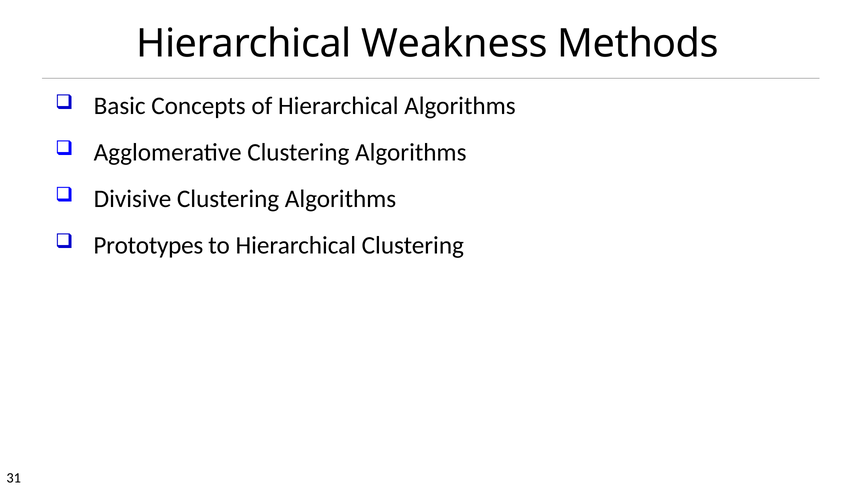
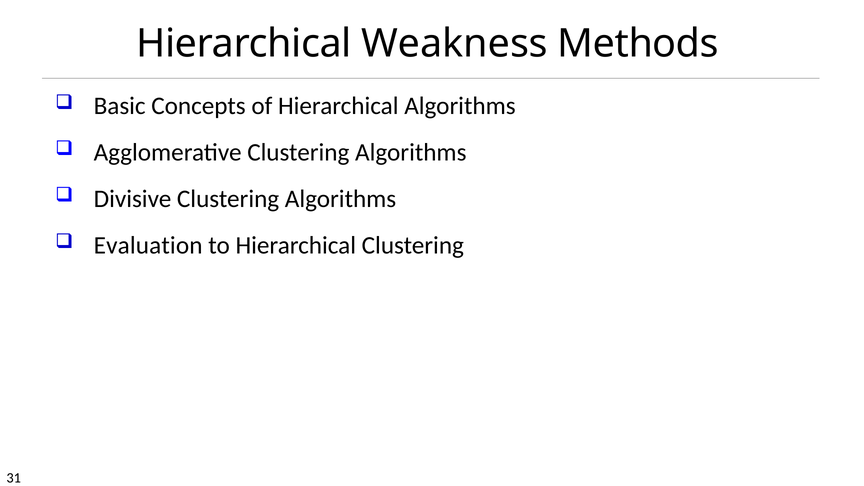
Prototypes: Prototypes -> Evaluation (148, 245)
